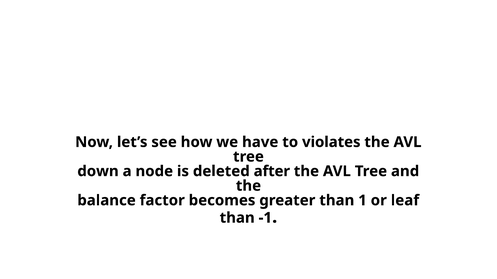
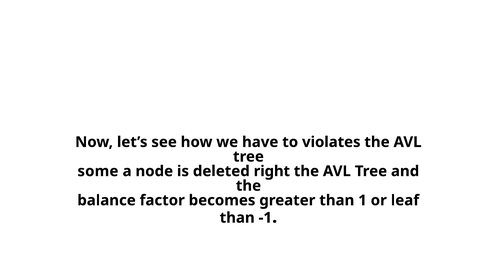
down: down -> some (98, 172)
after: after -> right (272, 172)
